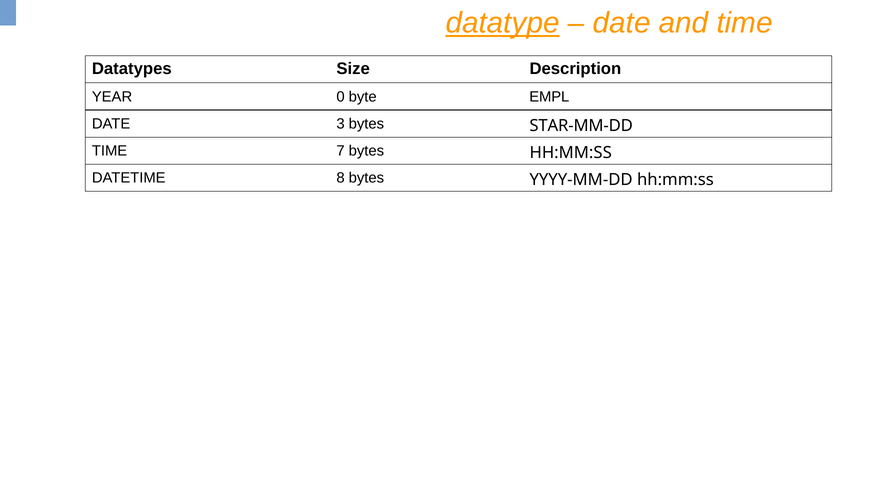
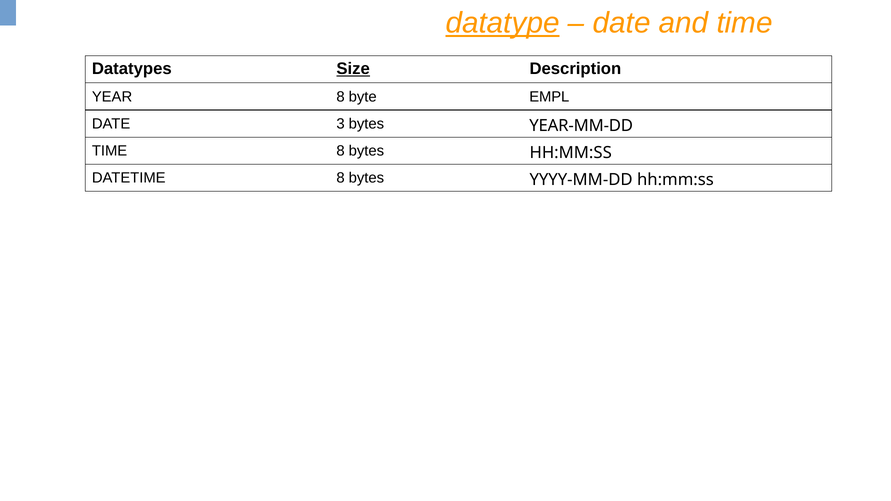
Size underline: none -> present (353, 69)
YEAR 0: 0 -> 8 (341, 97)
STAR-MM-DD: STAR-MM-DD -> YEAR-MM-DD (581, 126)
TIME 7: 7 -> 8 (341, 151)
